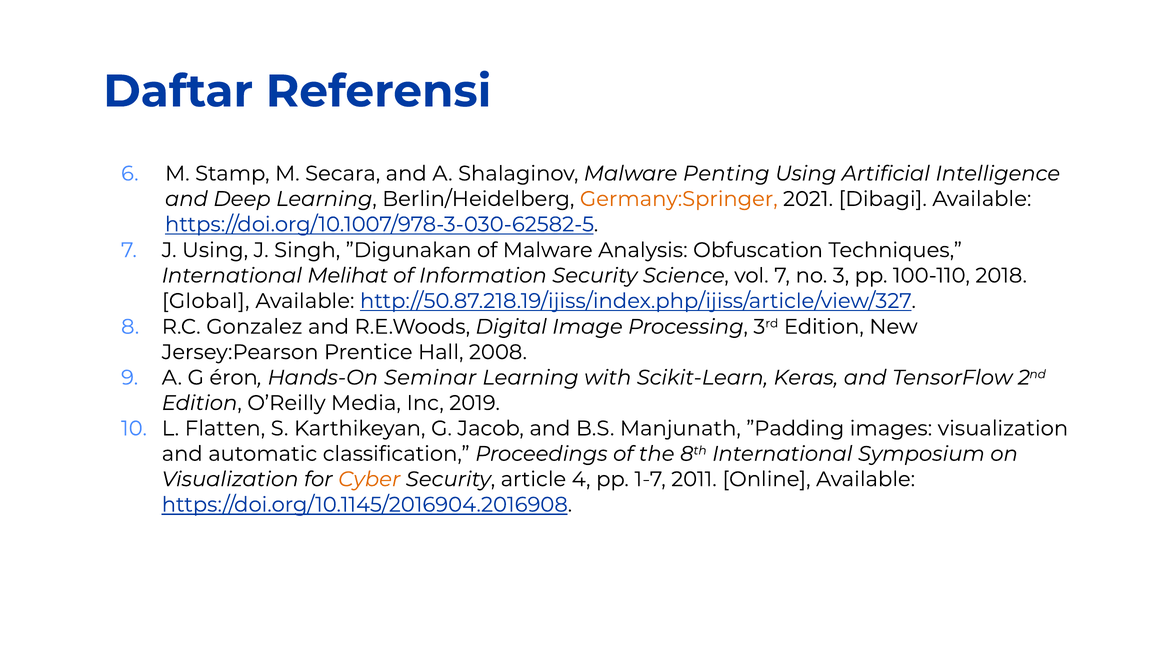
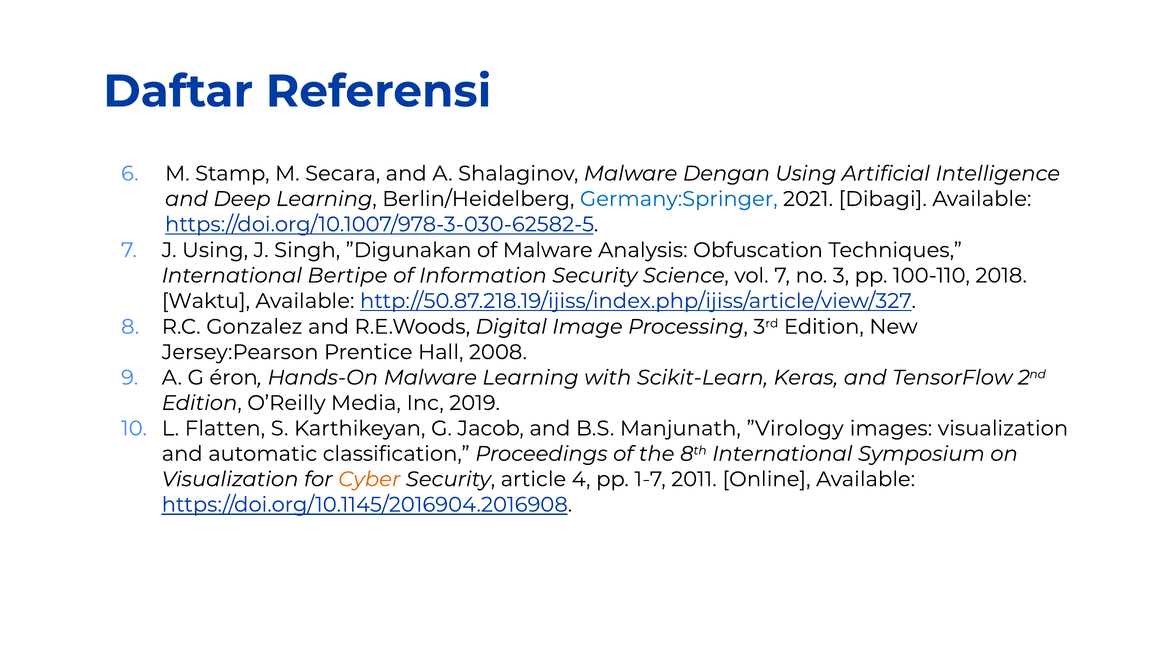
Penting: Penting -> Dengan (726, 174)
Germany:Springer colour: orange -> blue (679, 199)
Melihat: Melihat -> Bertipe (347, 276)
Global: Global -> Waktu (206, 301)
Hands-On Seminar: Seminar -> Malware (430, 378)
”Padding: ”Padding -> ”Virology (795, 429)
